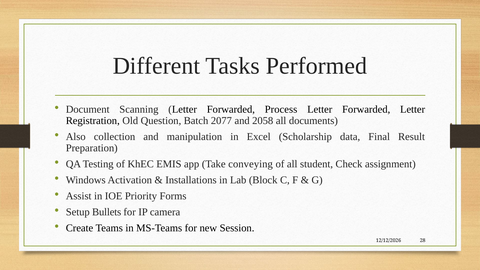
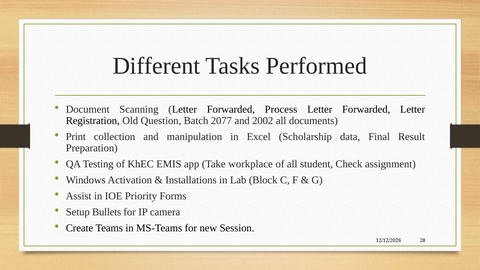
2058: 2058 -> 2002 (263, 121)
Also: Also -> Print (76, 137)
conveying: conveying -> workplace (251, 164)
